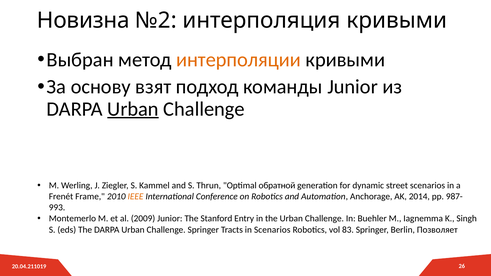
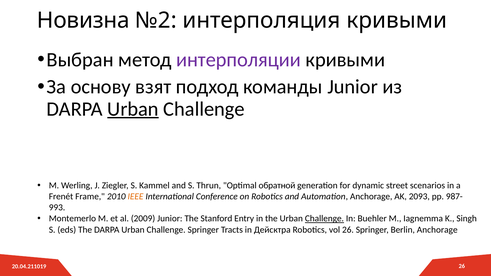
интерполяции colour: orange -> purple (239, 60)
2014: 2014 -> 2093 (419, 197)
Challenge underline: none -> present (324, 219)
in Scenarios: Scenarios -> Дейсктра (272, 230)
vol 83: 83 -> 26 (348, 230)
Berlin Позволяет: Позволяет -> Anchorage (437, 230)
